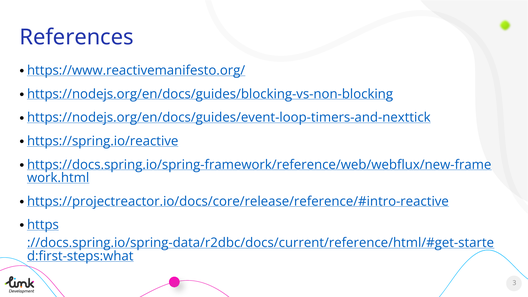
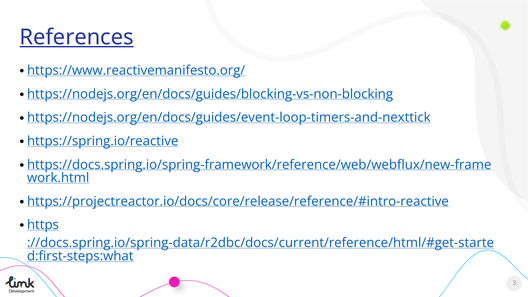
References underline: none -> present (77, 37)
